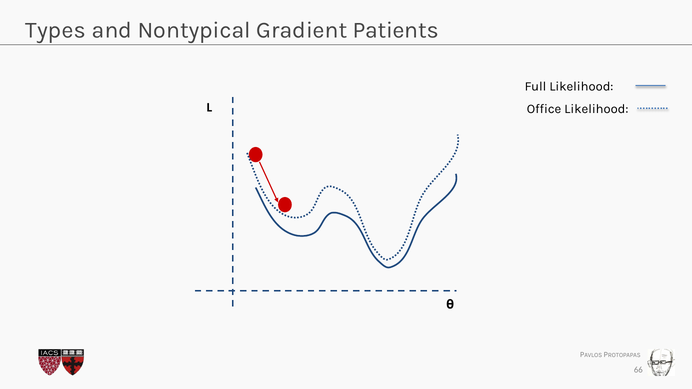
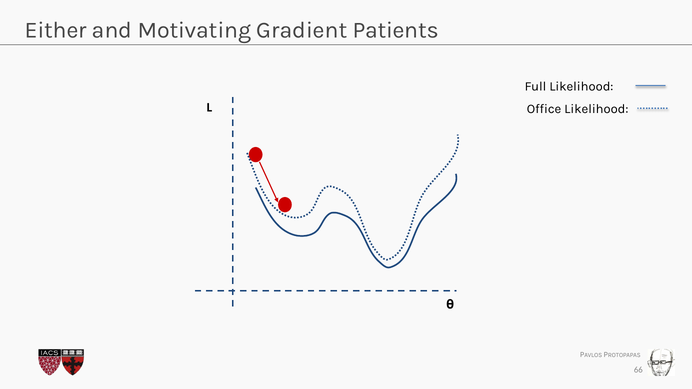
Types: Types -> Either (56, 30)
Nontypical: Nontypical -> Motivating (194, 30)
